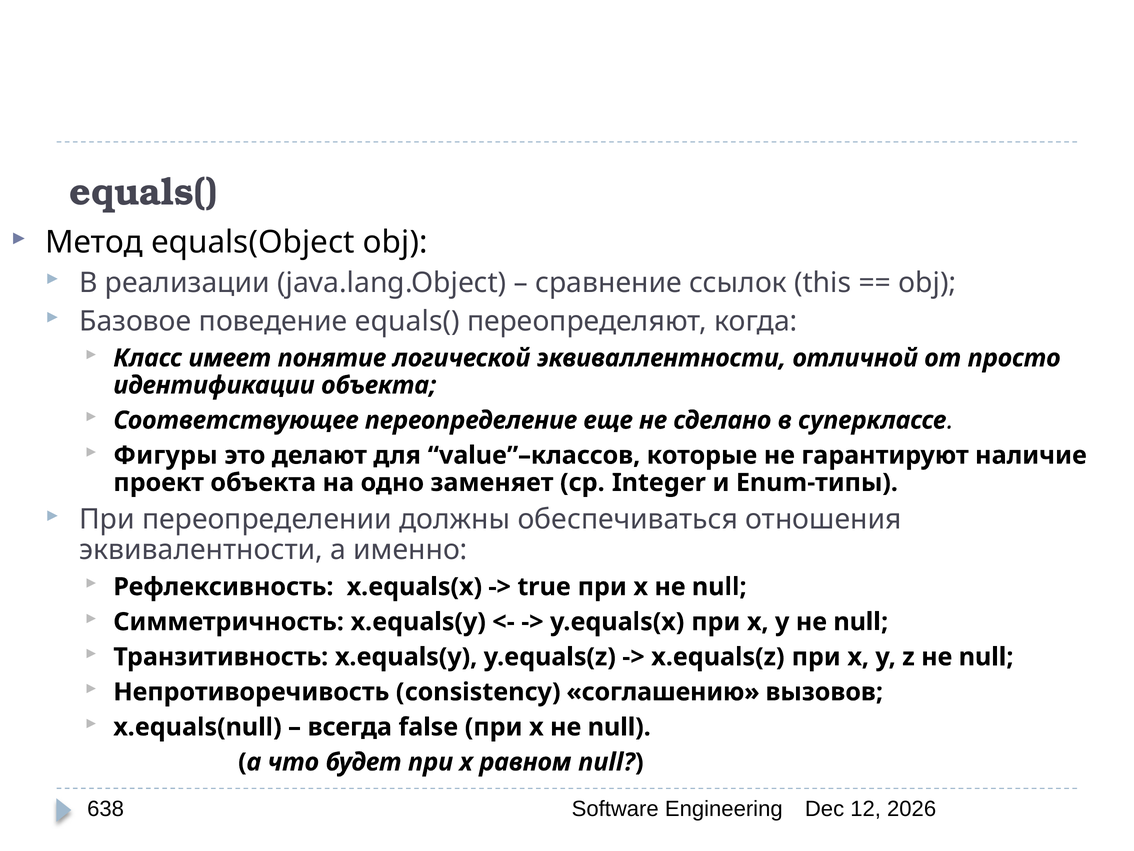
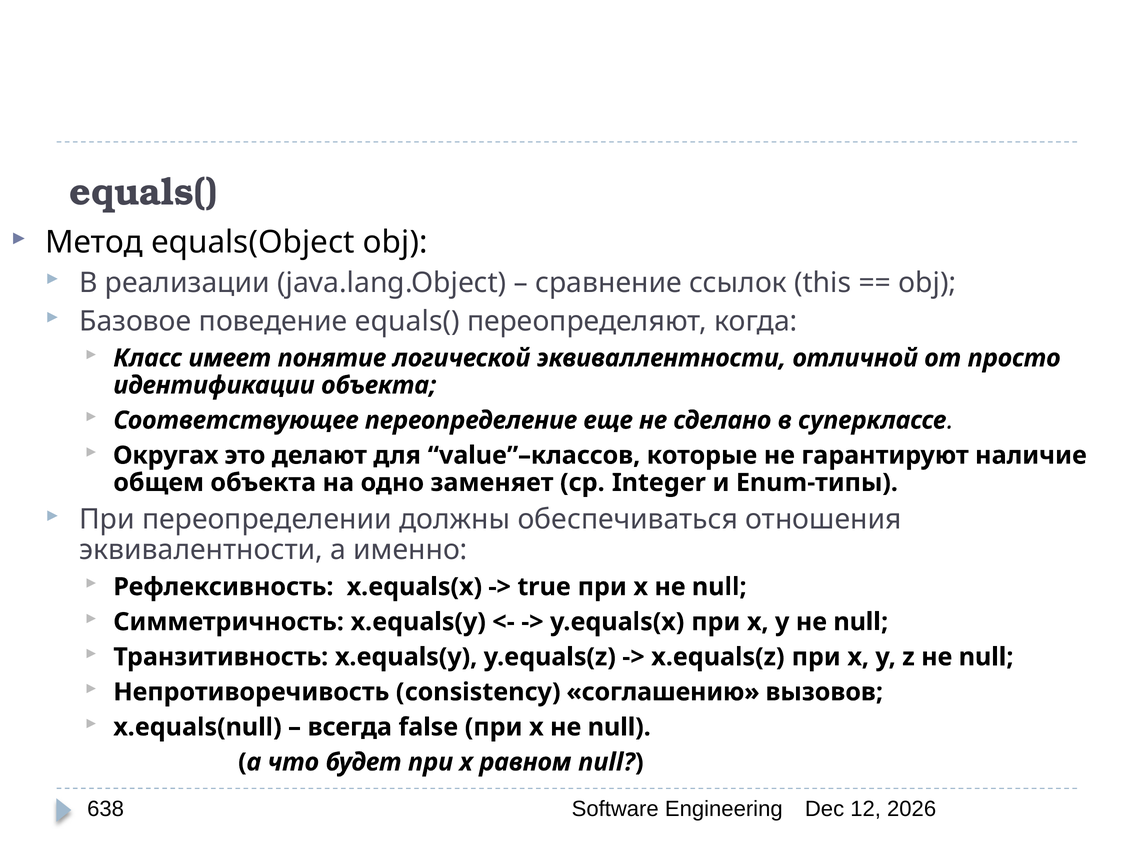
Фигуры: Фигуры -> Округах (166, 455)
проект: проект -> общем (159, 482)
